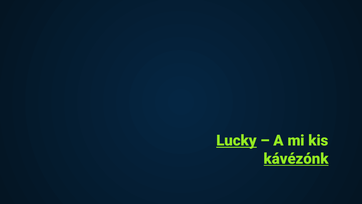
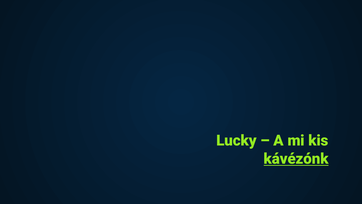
Lucky underline: present -> none (236, 140)
